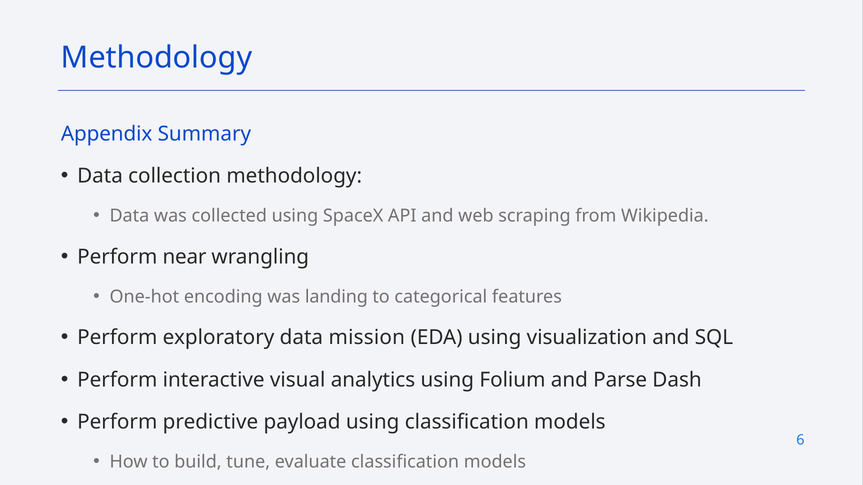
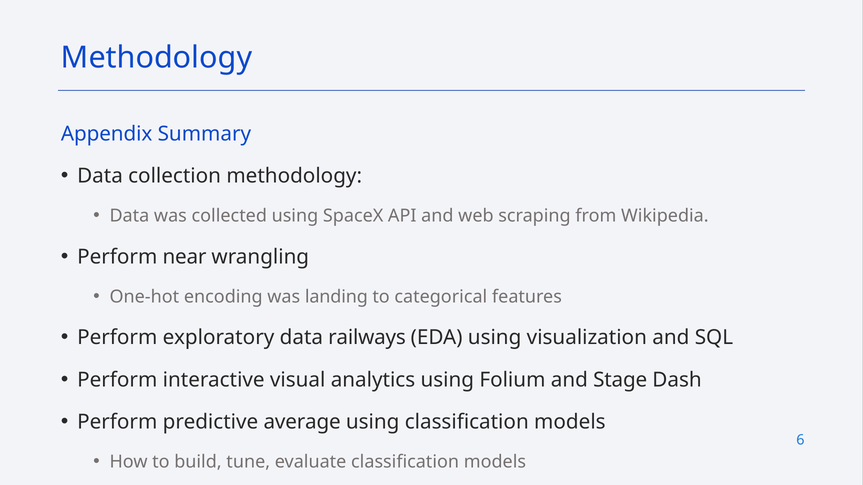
mission: mission -> railways (367, 338)
Parse: Parse -> Stage (620, 380)
payload: payload -> average (302, 423)
